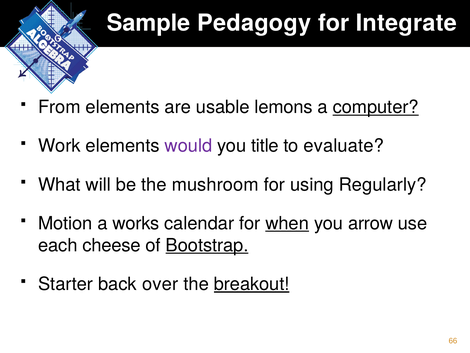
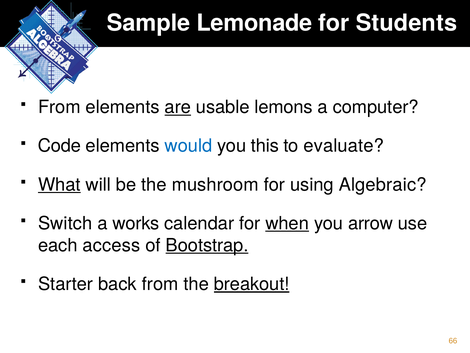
Pedagogy: Pedagogy -> Lemonade (254, 23)
Integrate: Integrate -> Students (406, 23)
are underline: none -> present (178, 107)
computer underline: present -> none (376, 107)
Work: Work -> Code (59, 146)
would colour: purple -> blue (188, 146)
title: title -> this (265, 146)
What underline: none -> present (59, 184)
Regularly: Regularly -> Algebraic (383, 184)
Motion: Motion -> Switch (65, 223)
cheese: cheese -> access (111, 245)
back over: over -> from (160, 284)
